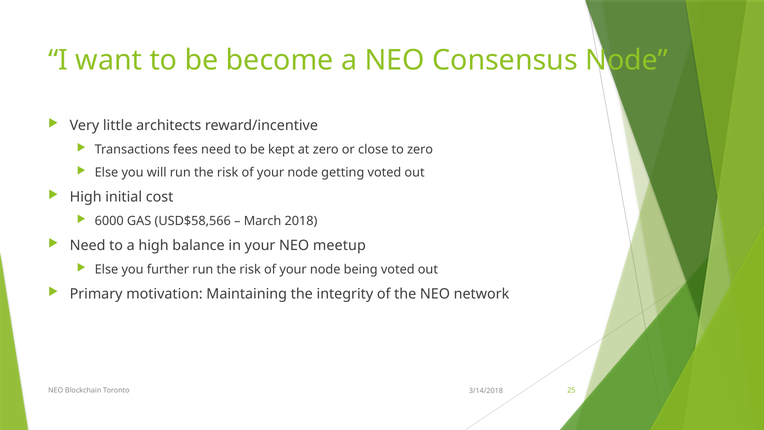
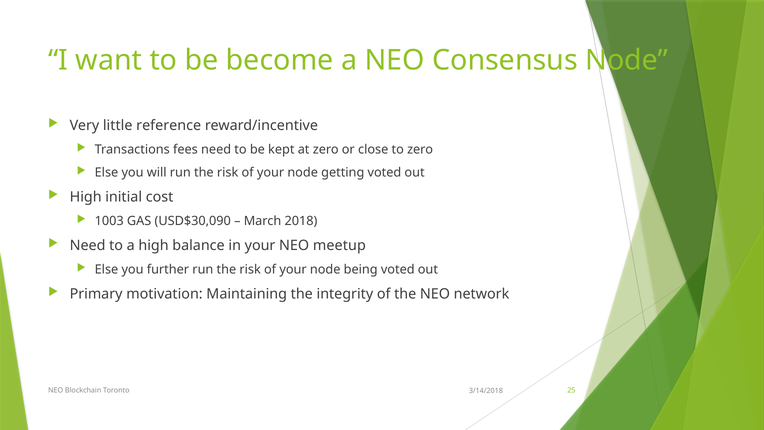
architects: architects -> reference (169, 125)
6000: 6000 -> 1003 (109, 221)
USD$58,566: USD$58,566 -> USD$30,090 (193, 221)
